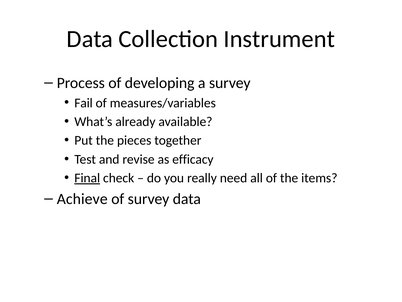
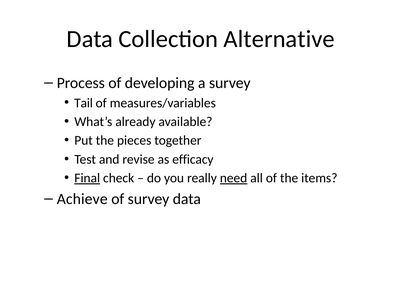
Instrument: Instrument -> Alternative (279, 39)
Fail: Fail -> Tail (84, 103)
need underline: none -> present (234, 178)
